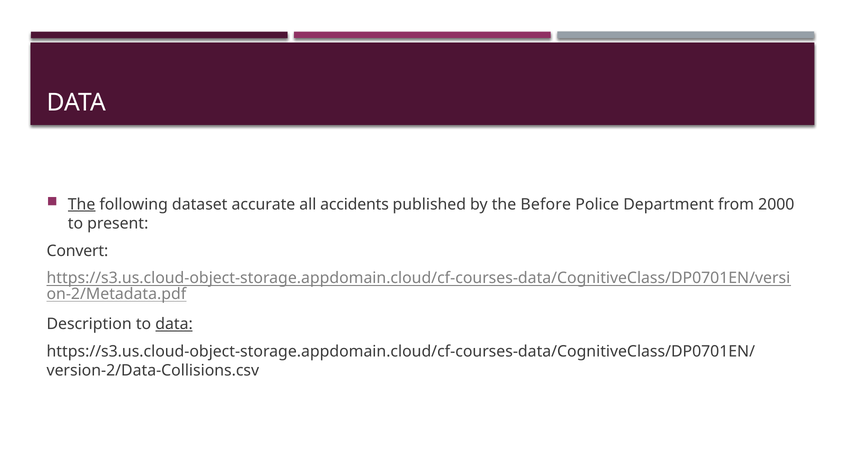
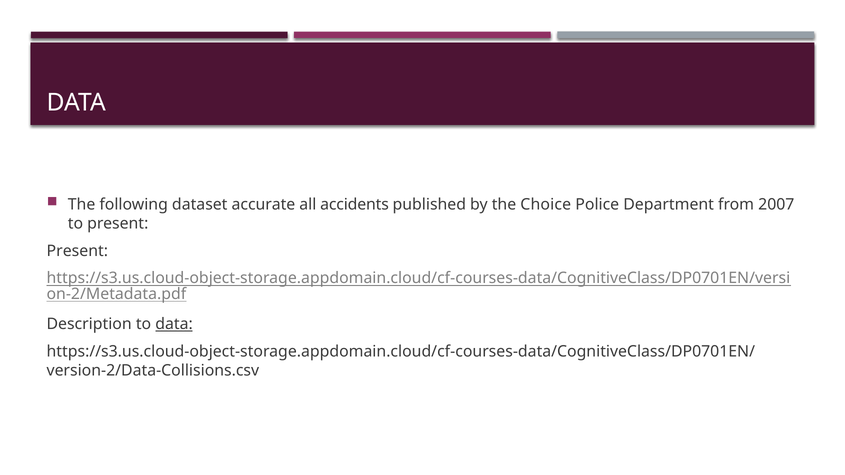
The underline: present -> none (82, 204)
Before: Before -> Choice (546, 204)
2000: 2000 -> 2007 (776, 204)
Convert: Convert -> Present (77, 251)
